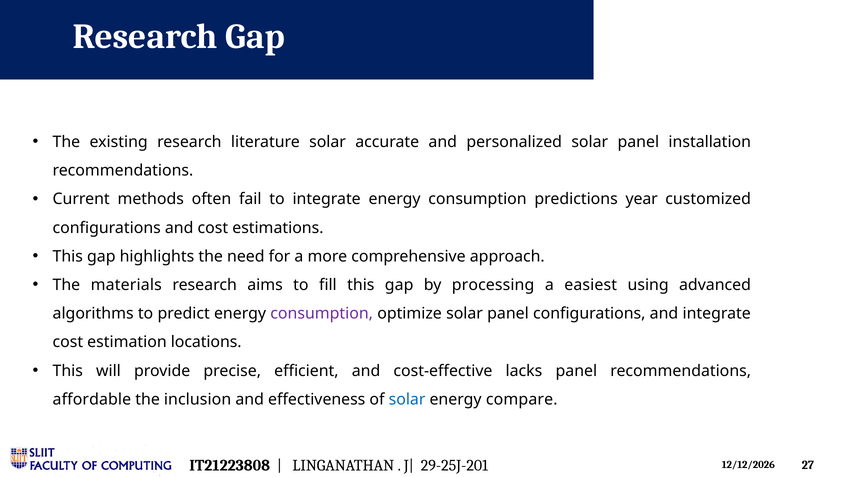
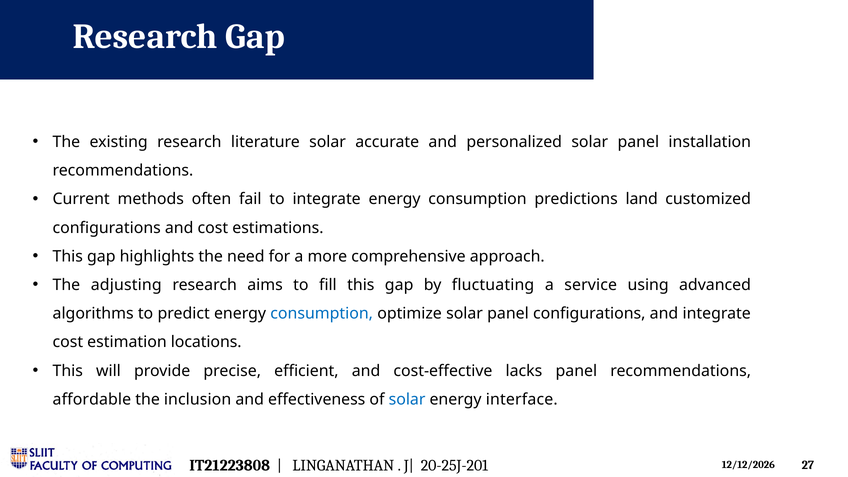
year: year -> land (642, 199)
materials: materials -> adjusting (126, 285)
processing: processing -> fluctuating (493, 285)
easiest: easiest -> service (591, 285)
consumption colour: purple -> blue (322, 314)
compare: compare -> interface (522, 399)
29-25J-201: 29-25J-201 -> 20-25J-201 (454, 465)
